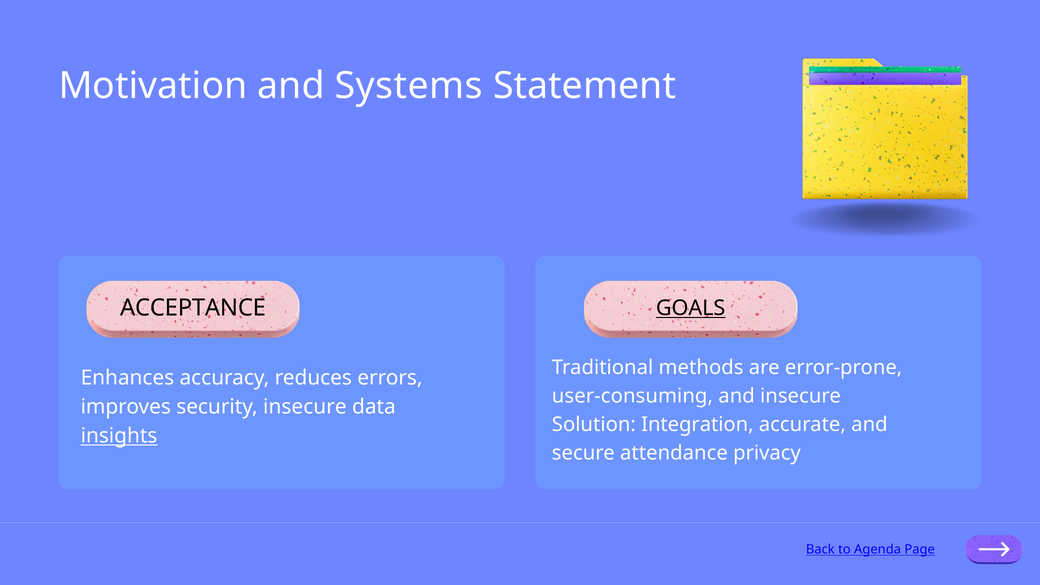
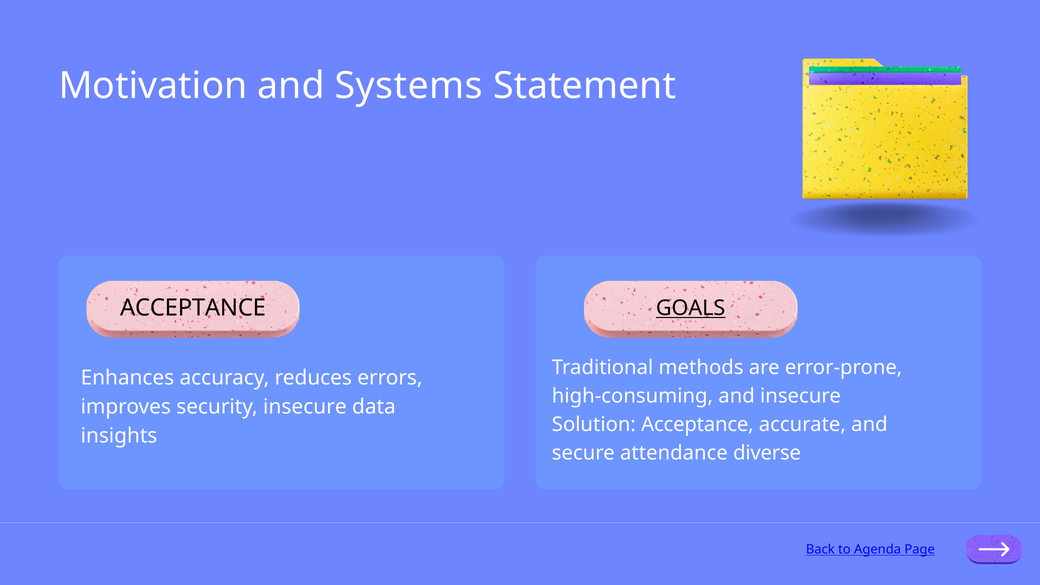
user-consuming: user-consuming -> high-consuming (632, 396)
Solution Integration: Integration -> Acceptance (697, 425)
insights underline: present -> none (119, 436)
privacy: privacy -> diverse (767, 453)
